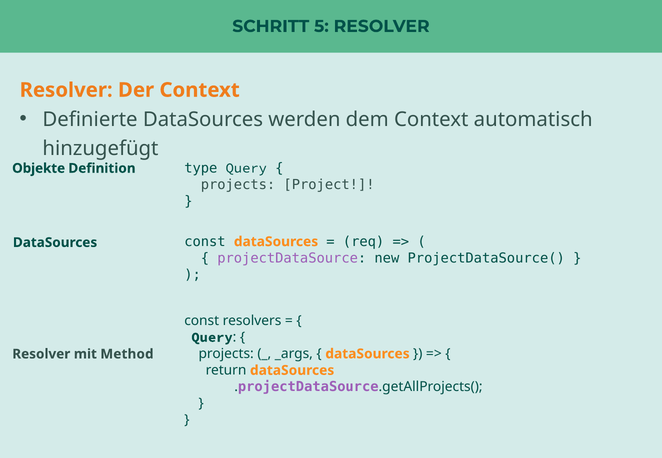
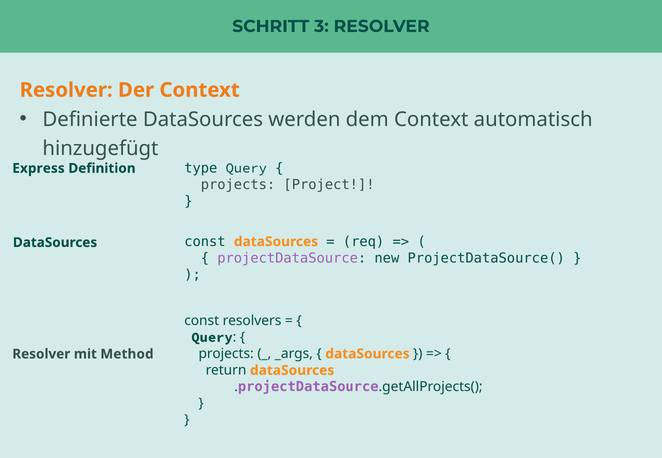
5: 5 -> 3 (321, 26)
Objekte: Objekte -> Express (38, 168)
